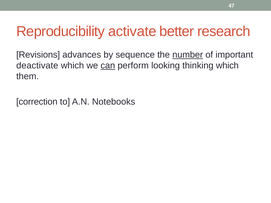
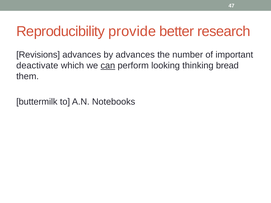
activate: activate -> provide (132, 31)
by sequence: sequence -> advances (135, 55)
number underline: present -> none (188, 55)
thinking which: which -> bread (227, 66)
correction: correction -> buttermilk (37, 102)
